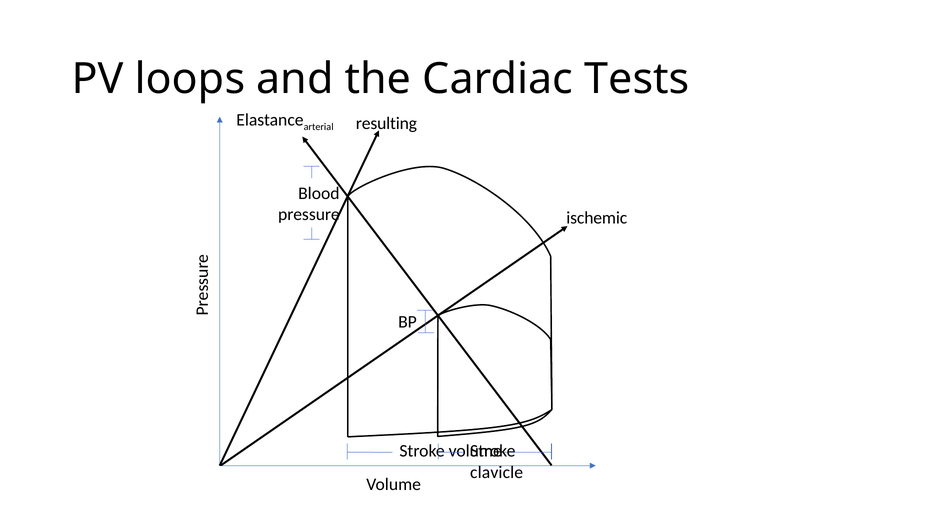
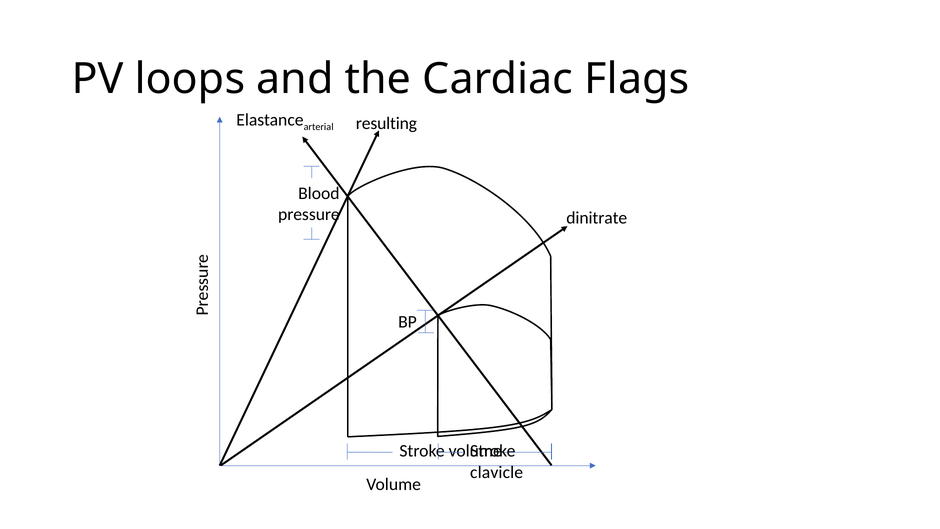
Tests: Tests -> Flags (637, 79)
ischemic: ischemic -> dinitrate (597, 218)
